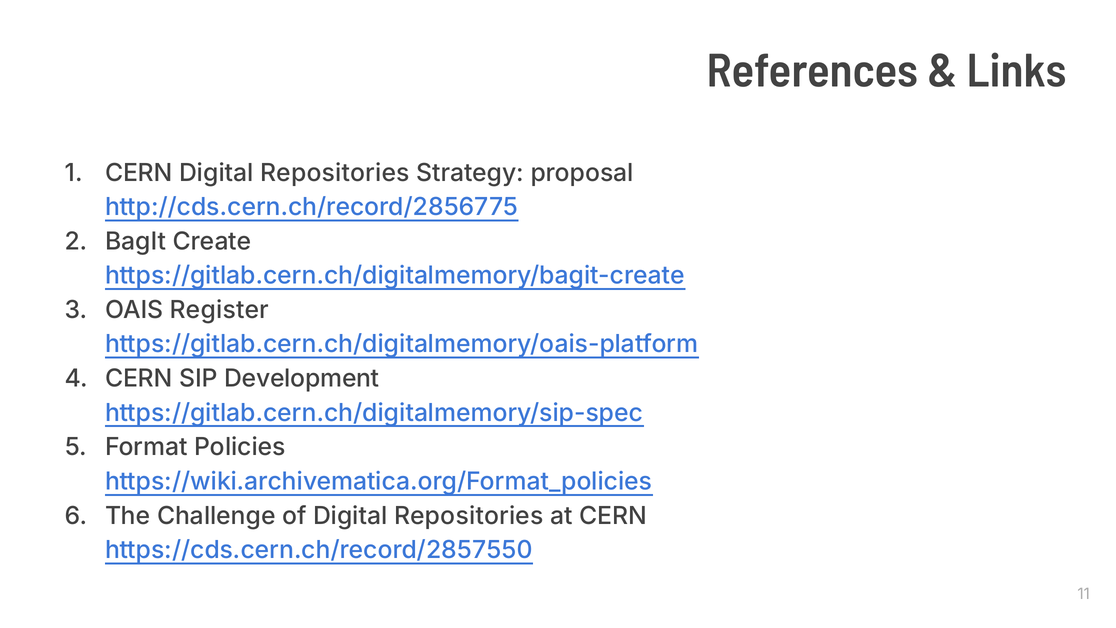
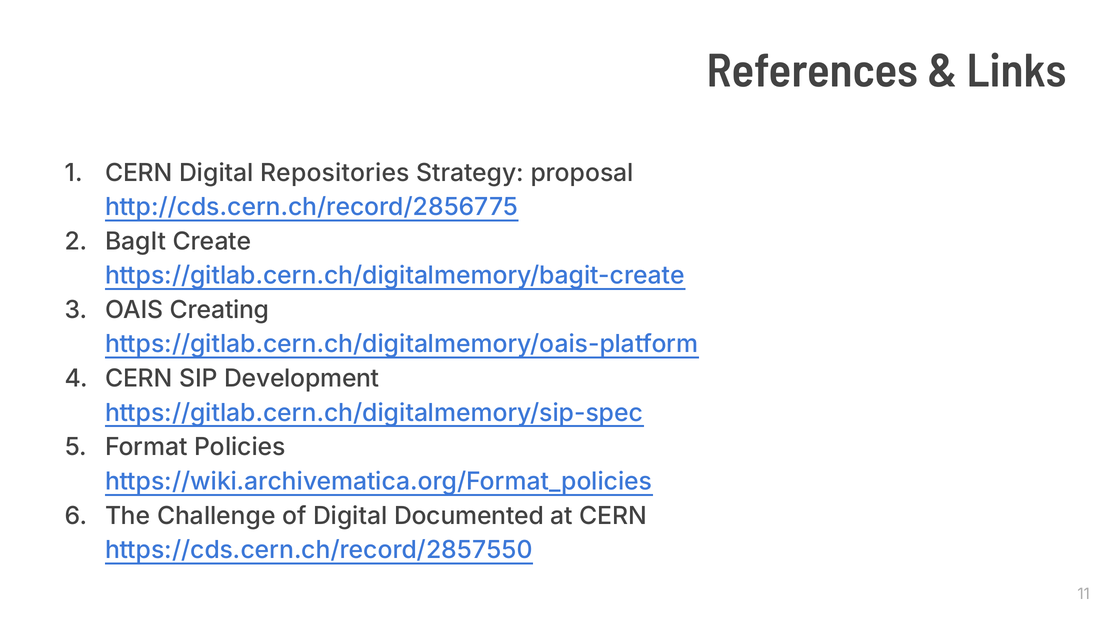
Register: Register -> Creating (219, 310)
of Digital Repositories: Repositories -> Documented (469, 516)
